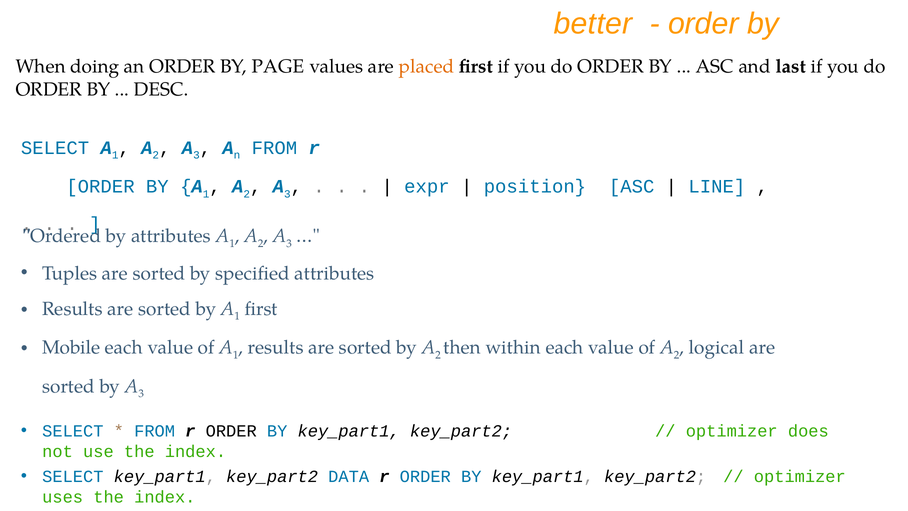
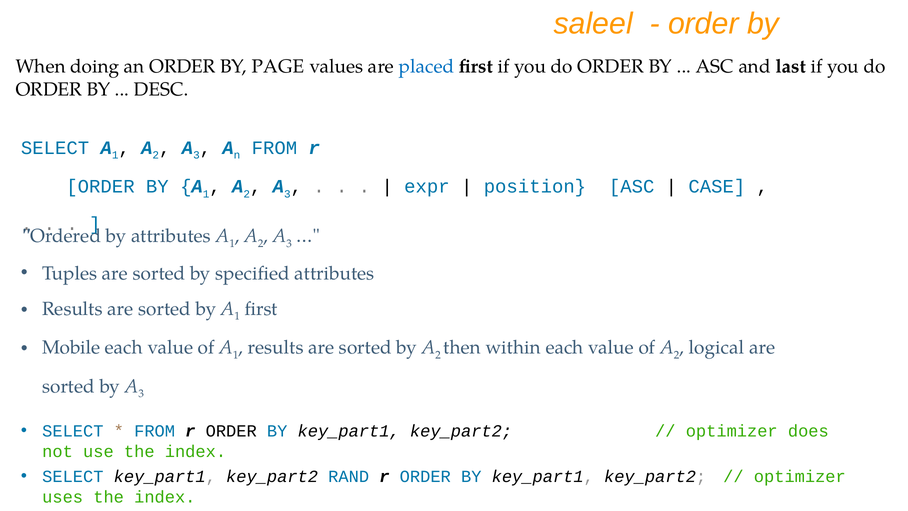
better: better -> saleel (593, 24)
placed colour: orange -> blue (426, 67)
LINE: LINE -> CASE (717, 187)
DATA: DATA -> RAND (349, 476)
